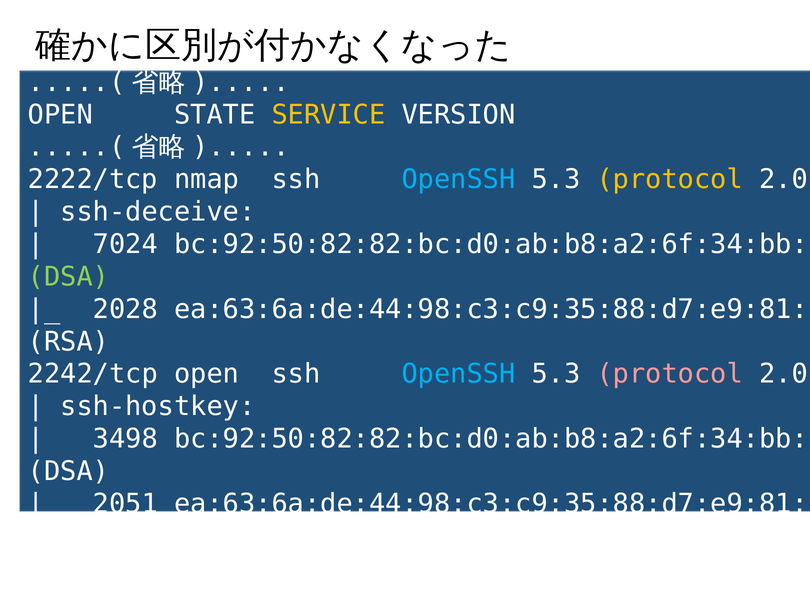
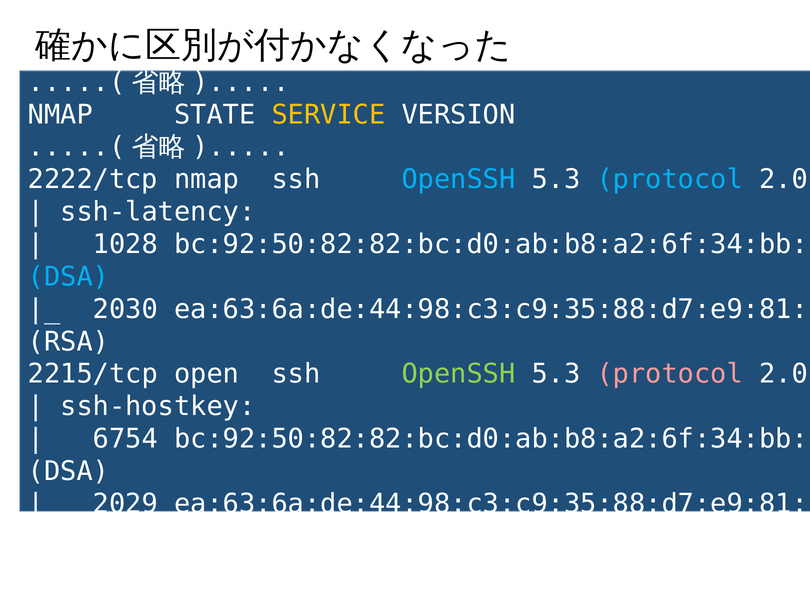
OPEN: OPEN -> NMAP (60, 115)
protocol colour: yellow -> light blue (670, 179)
ssh-deceive: ssh-deceive -> ssh-latency (158, 212)
7024: 7024 -> 1028 (125, 244)
DSA colour: light green -> light blue (68, 277)
2028: 2028 -> 2030 (125, 309)
2242/tcp: 2242/tcp -> 2215/tcp (93, 374)
OpenSSH colour: light blue -> light green (458, 374)
3498: 3498 -> 6754 (125, 439)
2051: 2051 -> 2029 (125, 503)
